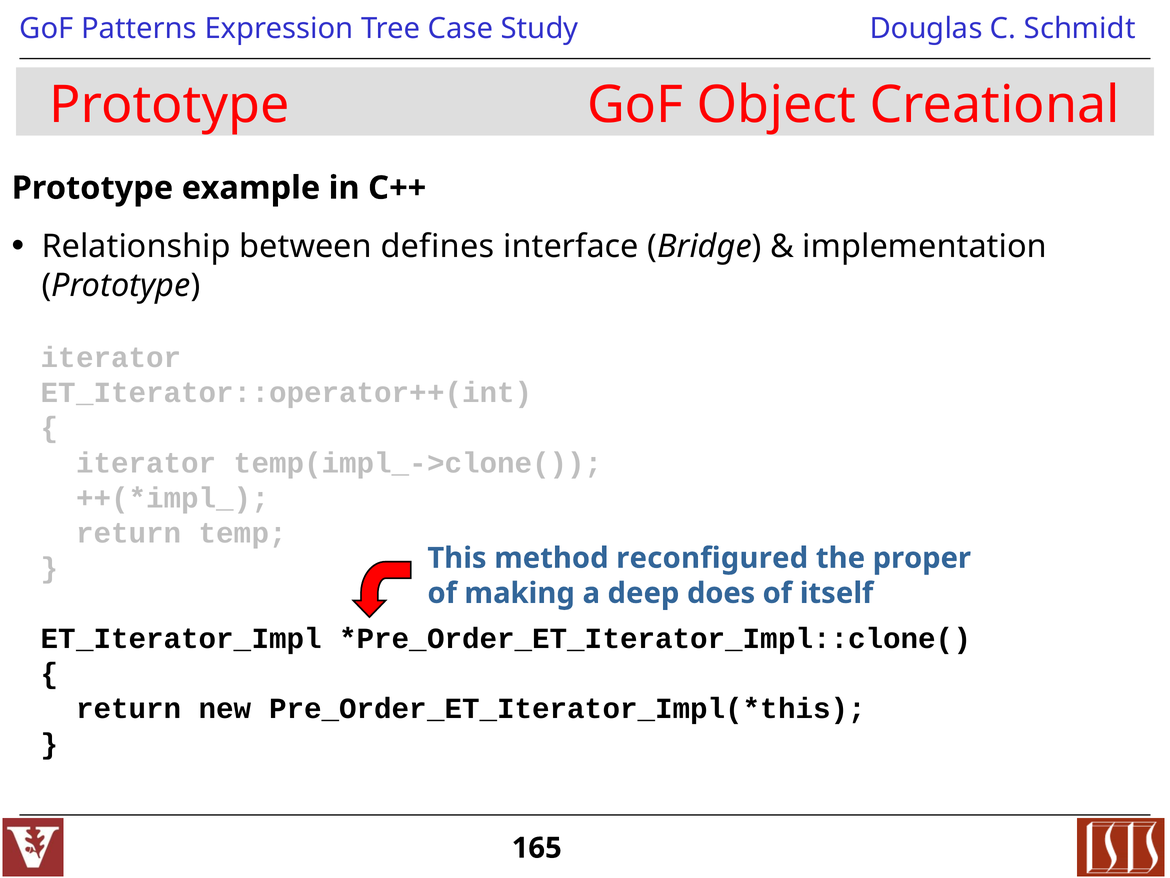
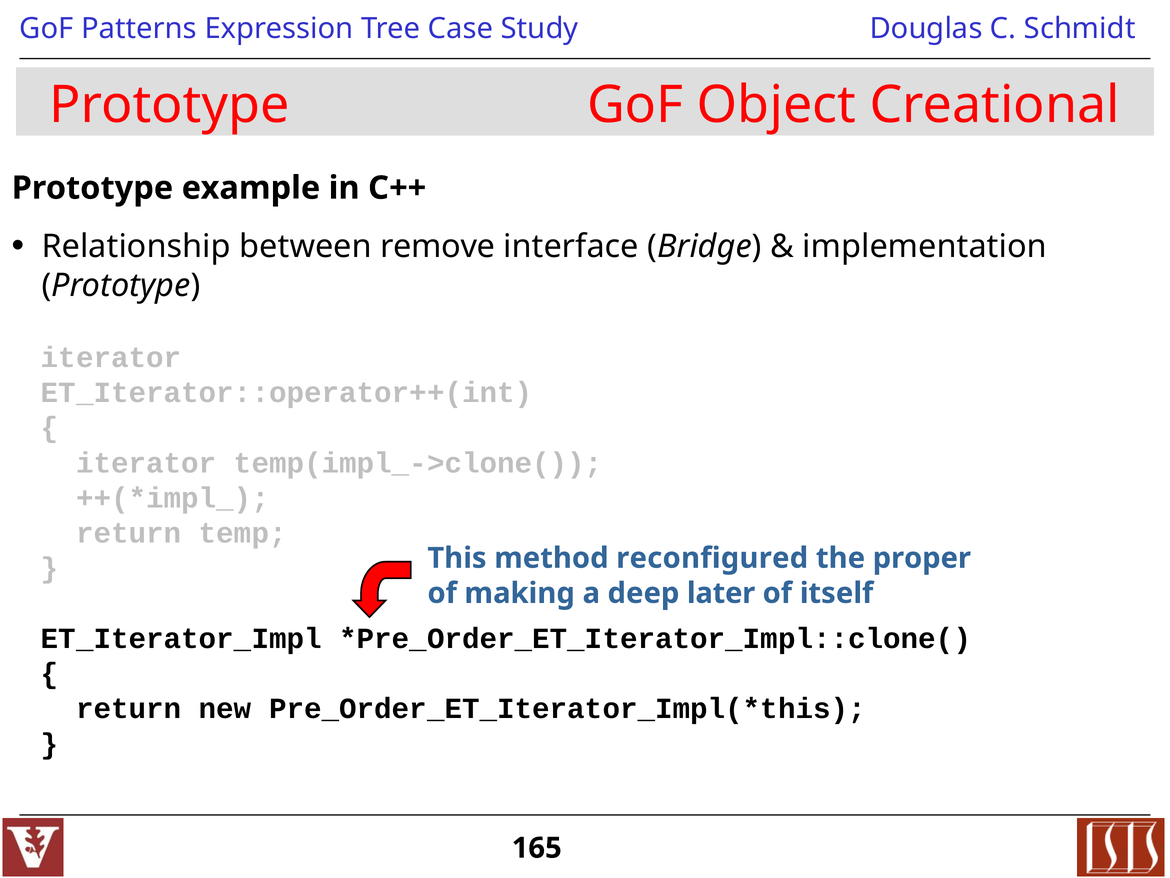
defines: defines -> remove (438, 246)
does: does -> later (721, 593)
